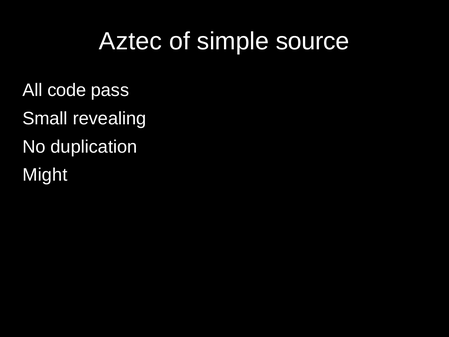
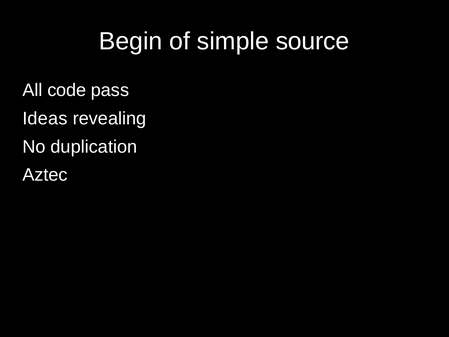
Aztec: Aztec -> Begin (131, 41)
Small: Small -> Ideas (45, 119)
Might: Might -> Aztec (45, 175)
